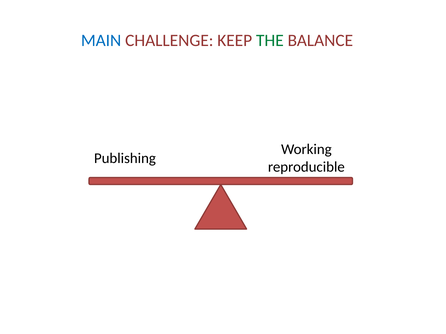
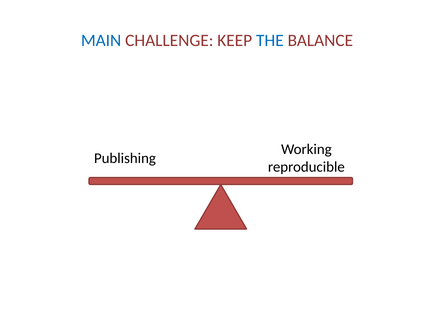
THE colour: green -> blue (270, 41)
